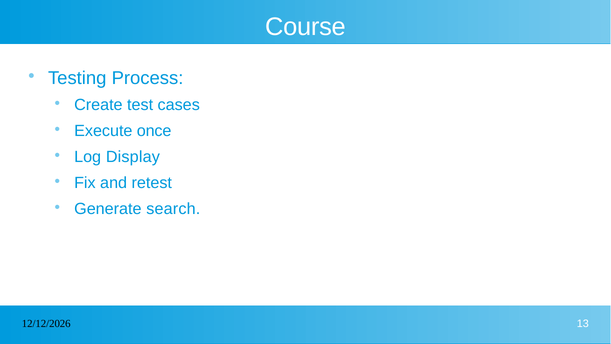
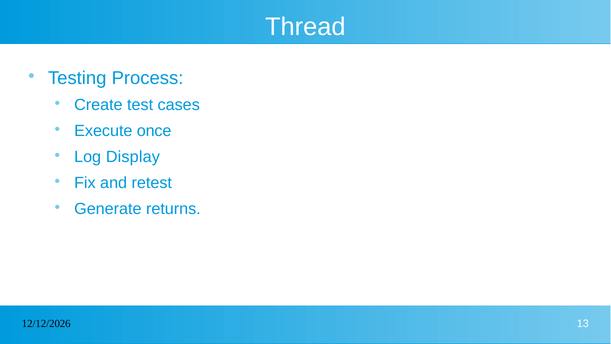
Course: Course -> Thread (305, 27)
search: search -> returns (173, 209)
